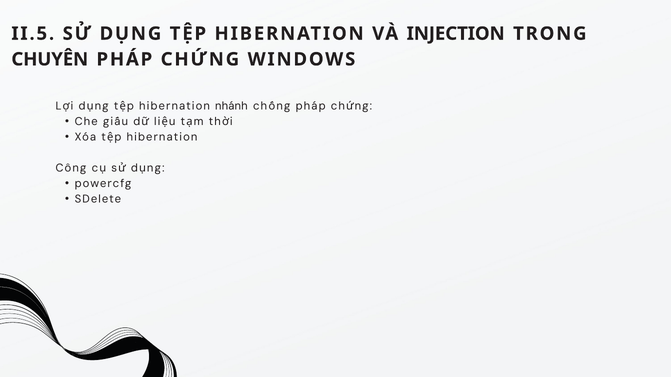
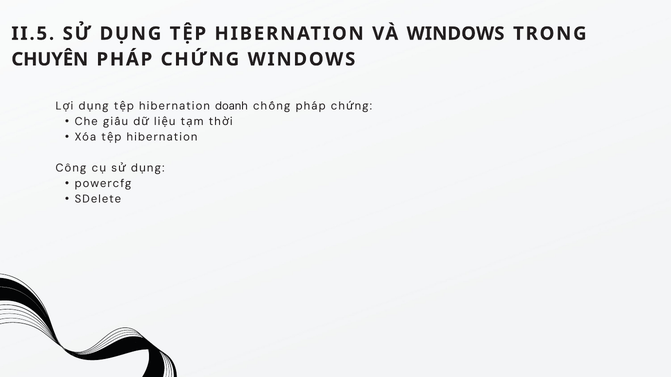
VÀ INJECTION: INJECTION -> WINDOWS (456, 34)
nhánh: nhánh -> doanh (231, 106)
